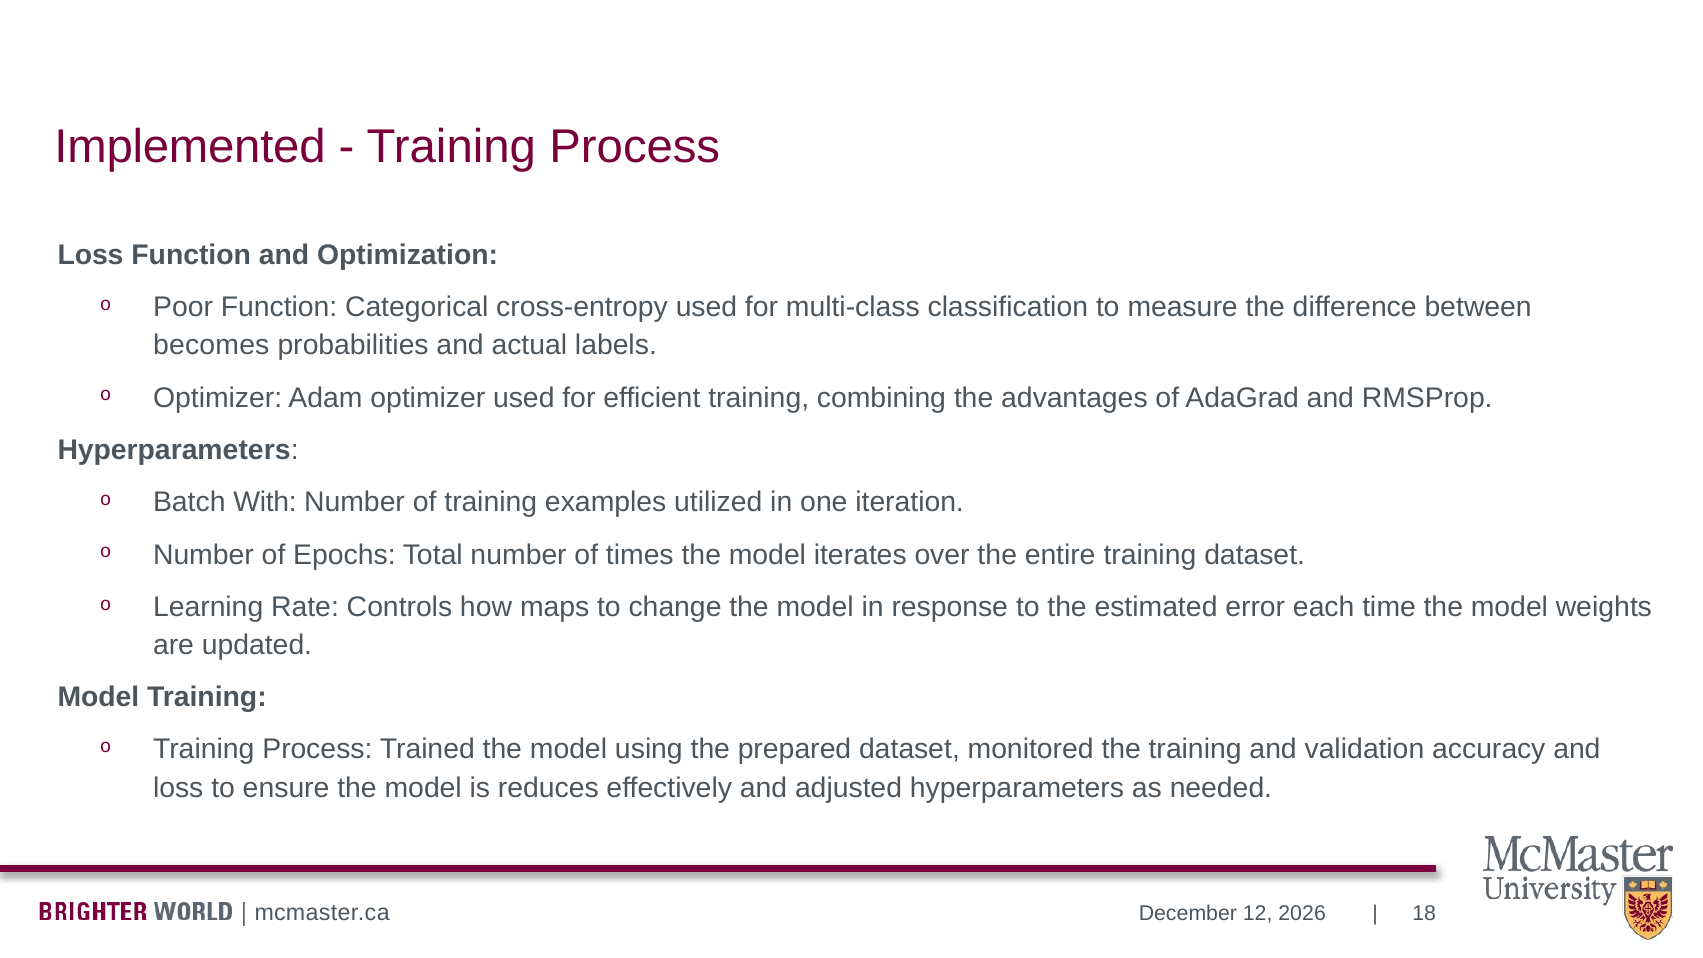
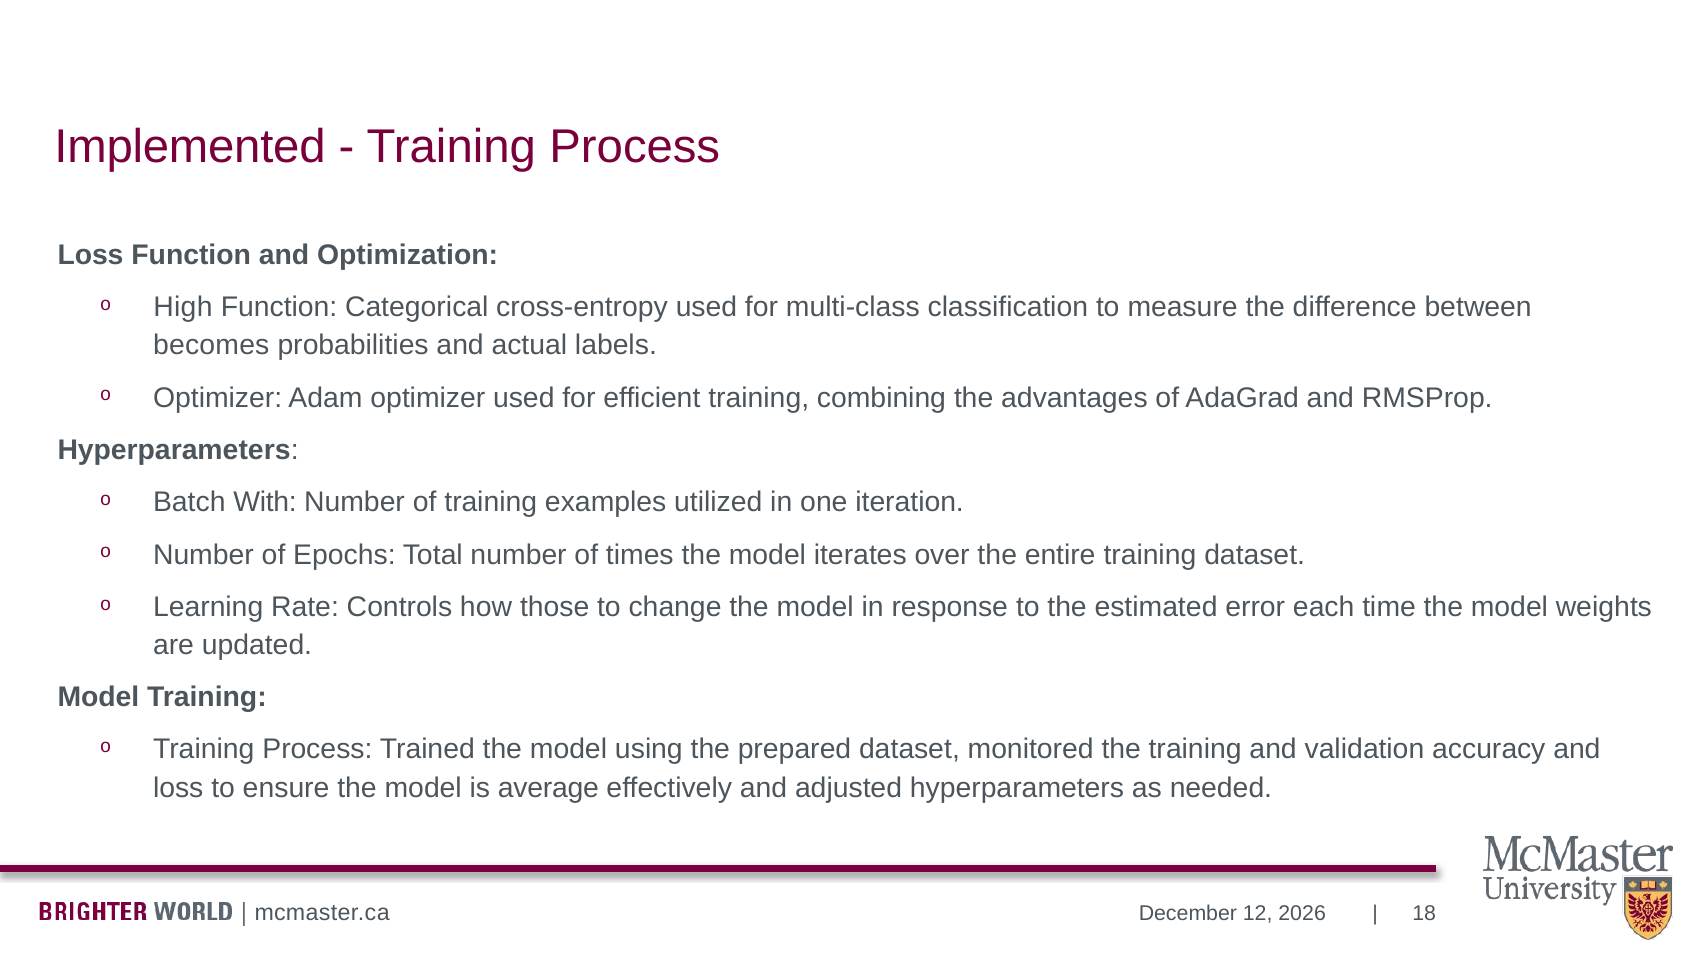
Poor: Poor -> High (183, 307)
maps: maps -> those (555, 607)
reduces: reduces -> average (548, 788)
